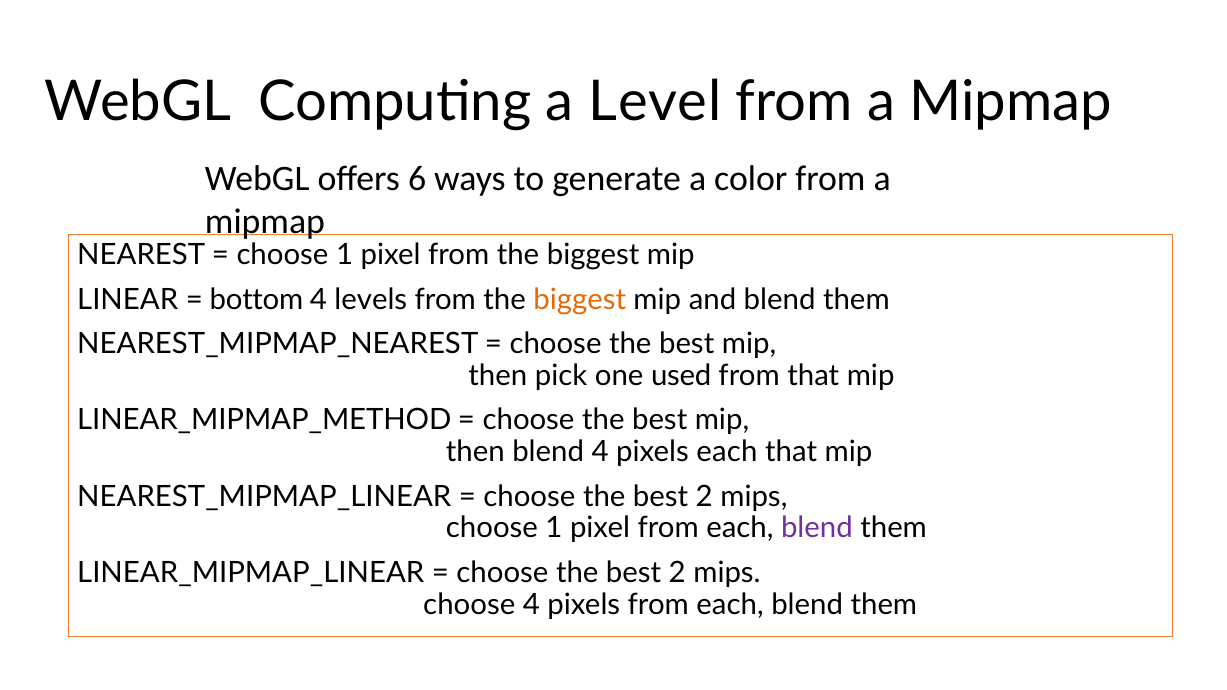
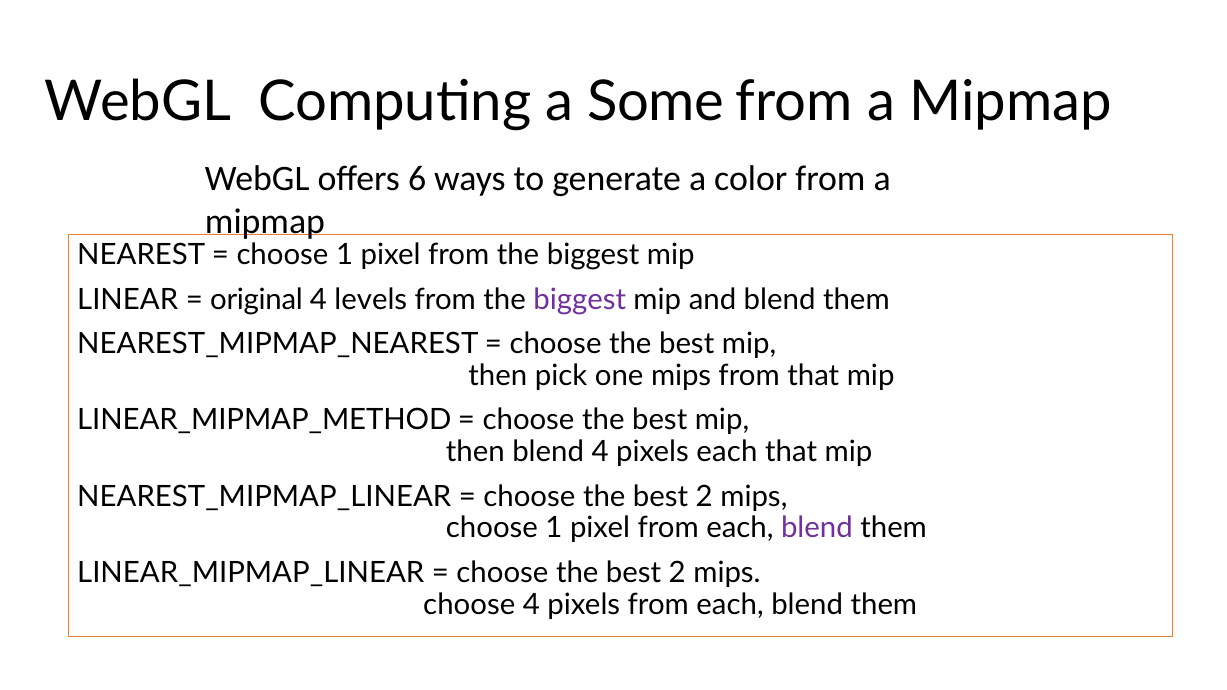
Level: Level -> Some (656, 102)
bottom: bottom -> original (256, 299)
biggest colour: orange -> purple (580, 299)
one used: used -> mips (681, 376)
